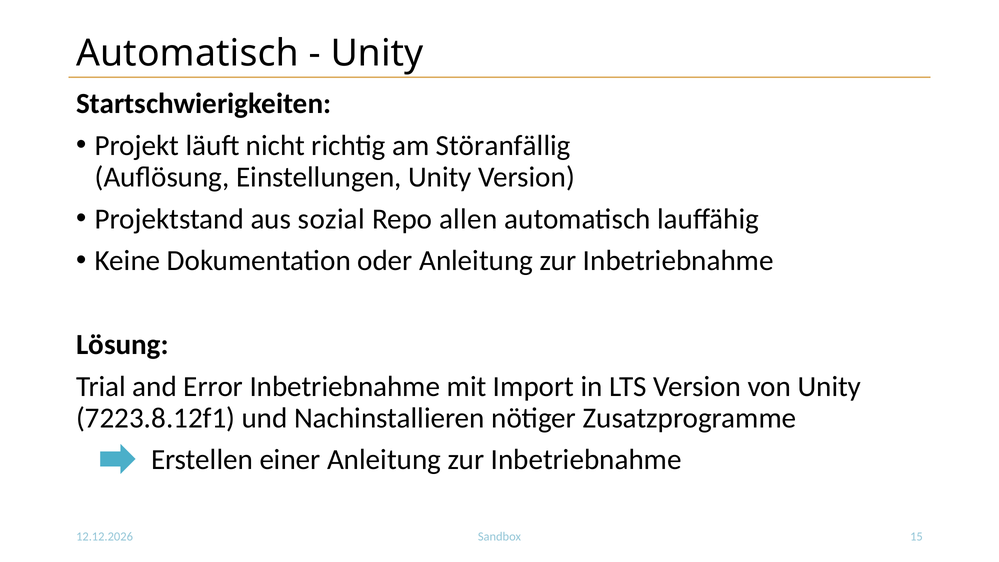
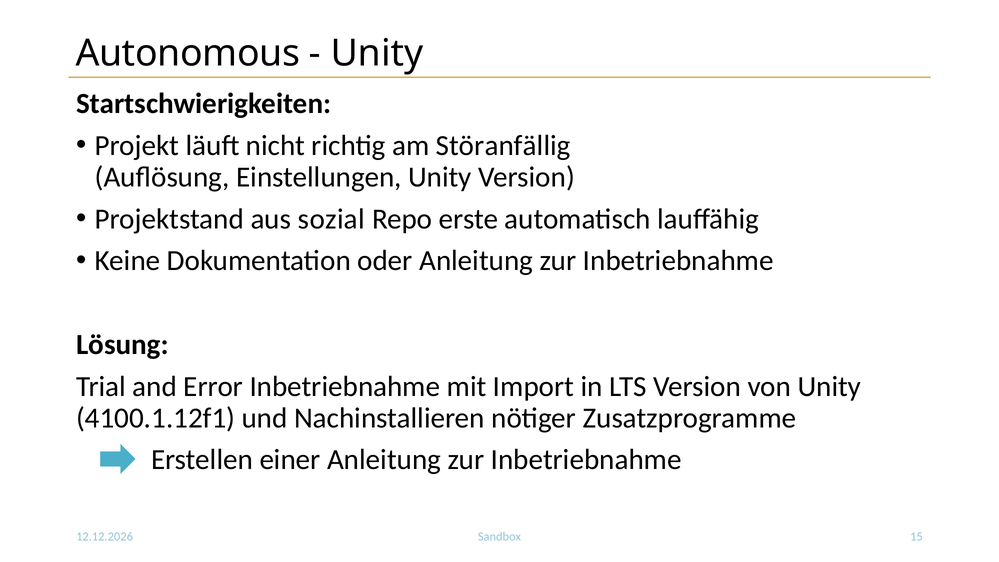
Automatisch: Automatisch -> Autonomous (188, 54)
allen: allen -> erste (469, 219)
7223.8.12f1: 7223.8.12f1 -> 4100.1.12f1 (156, 418)
